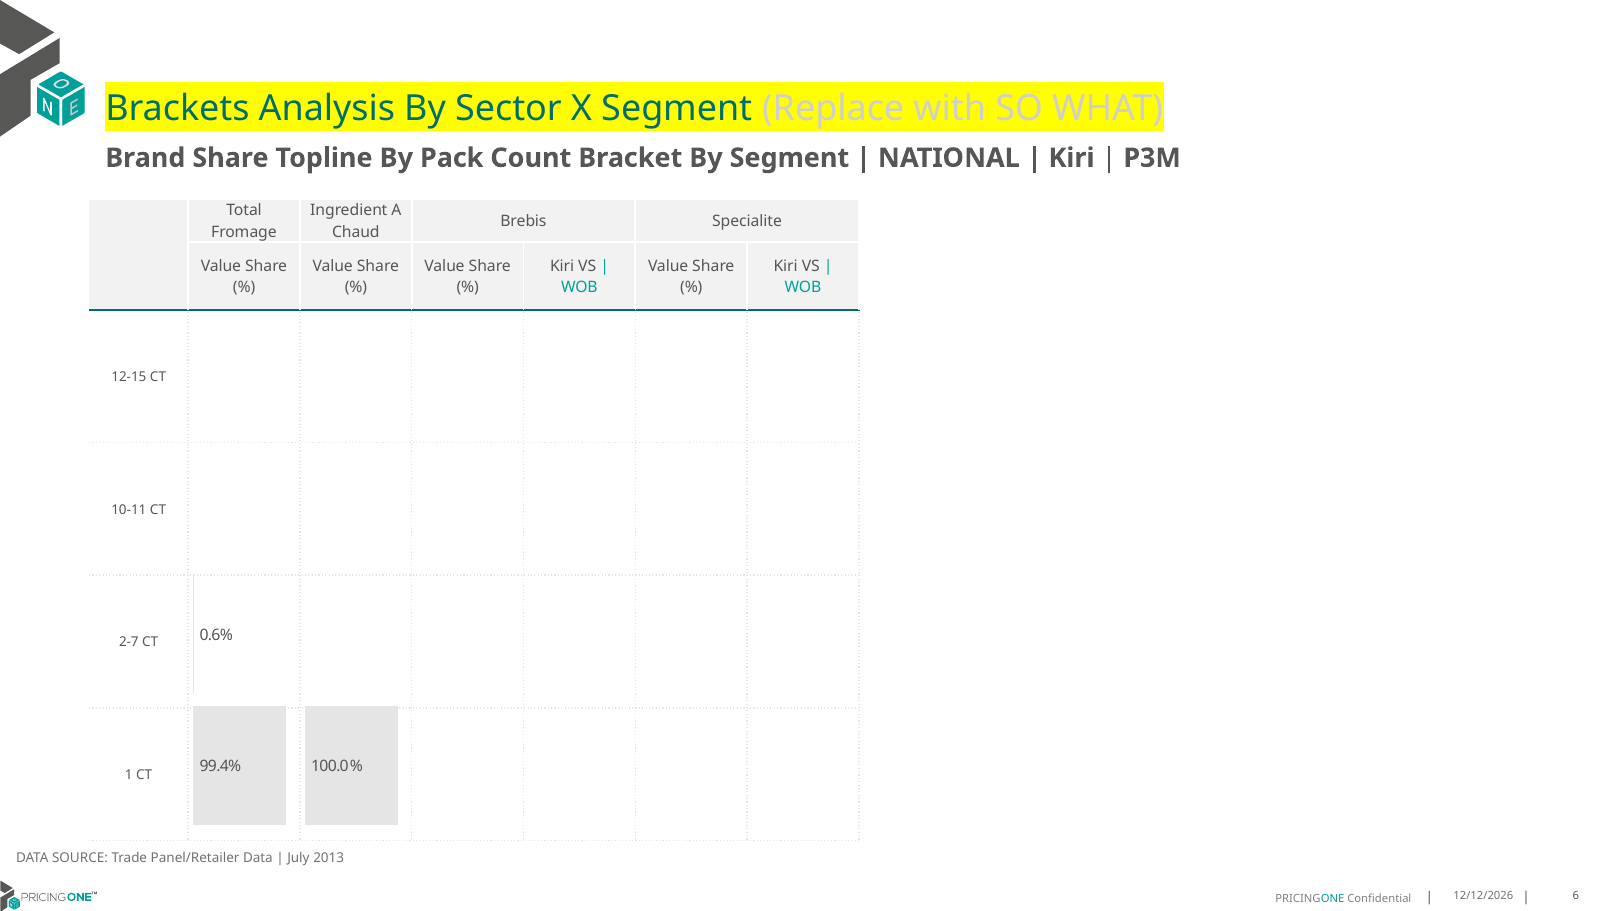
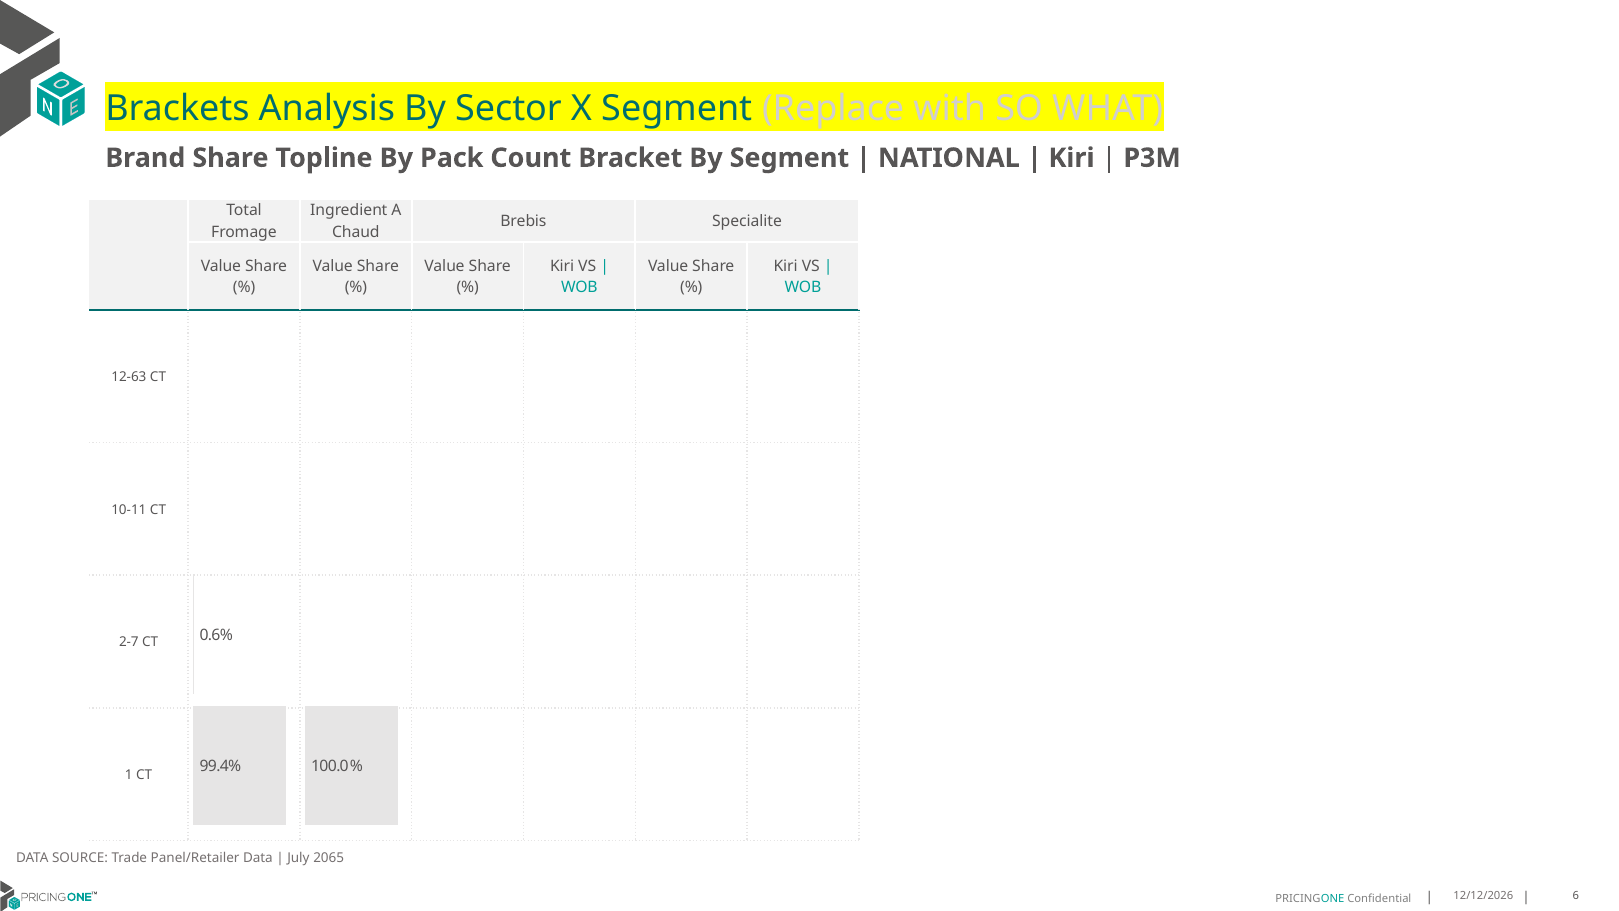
12-15: 12-15 -> 12-63 (129, 377)
2013: 2013 -> 2065 (329, 858)
